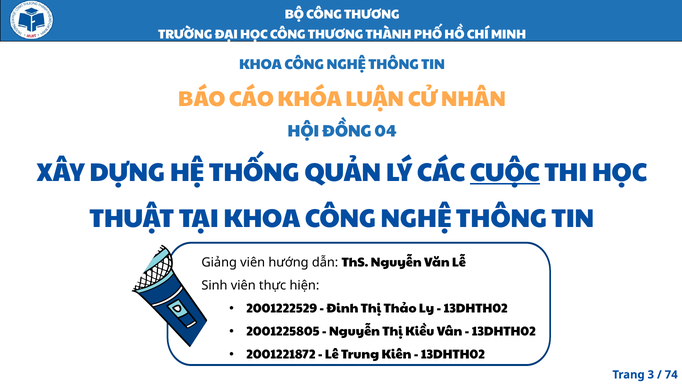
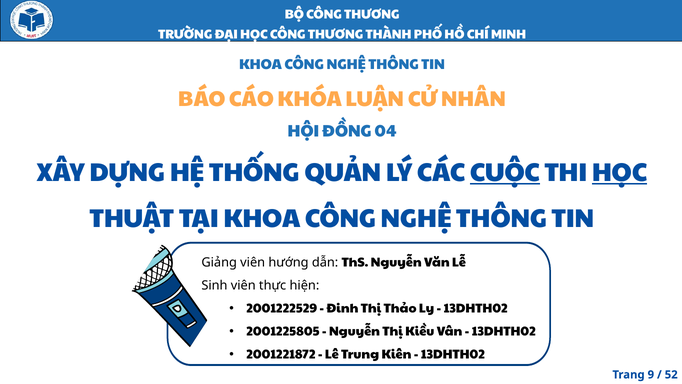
HỌC underline: none -> present (620, 173)
3: 3 -> 9 (651, 374)
74: 74 -> 52 (671, 374)
